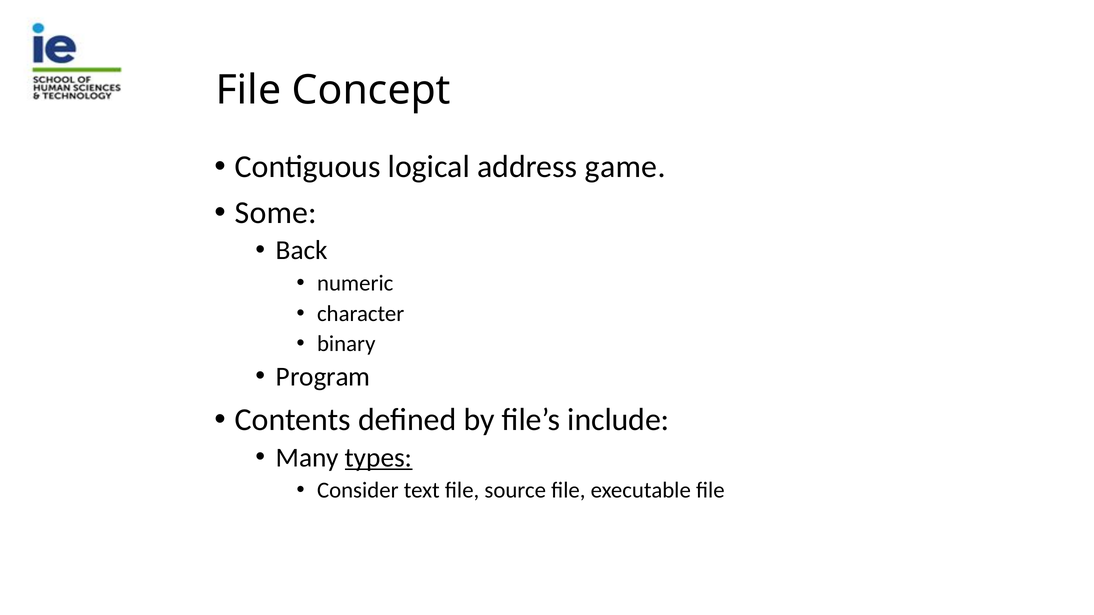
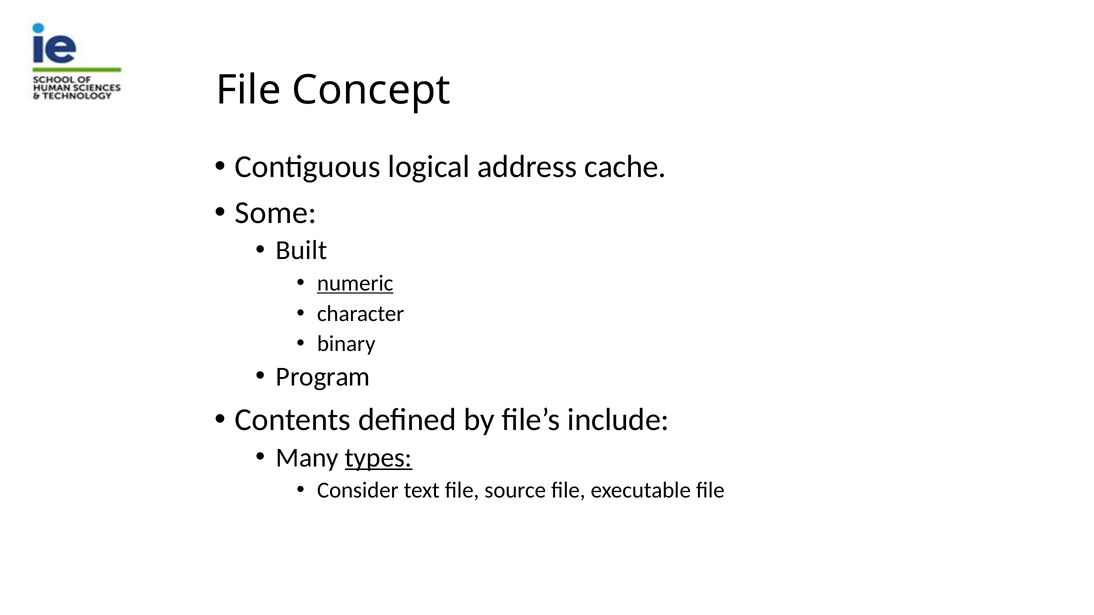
game: game -> cache (625, 167)
Back: Back -> Built (302, 251)
numeric underline: none -> present (355, 283)
